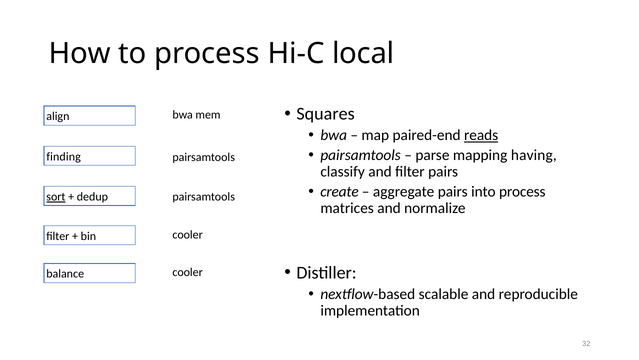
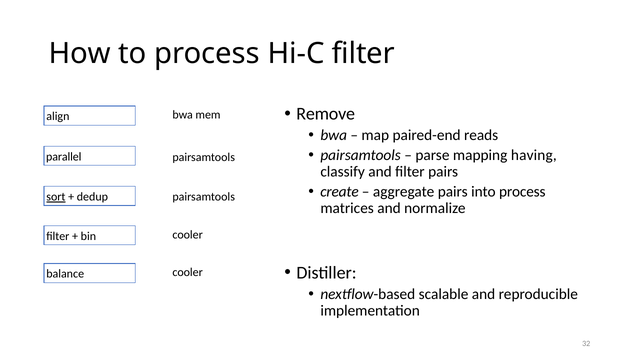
Hi-C local: local -> filter (363, 54)
Squares: Squares -> Remove (326, 114)
reads underline: present -> none (481, 135)
finding: finding -> parallel (64, 156)
